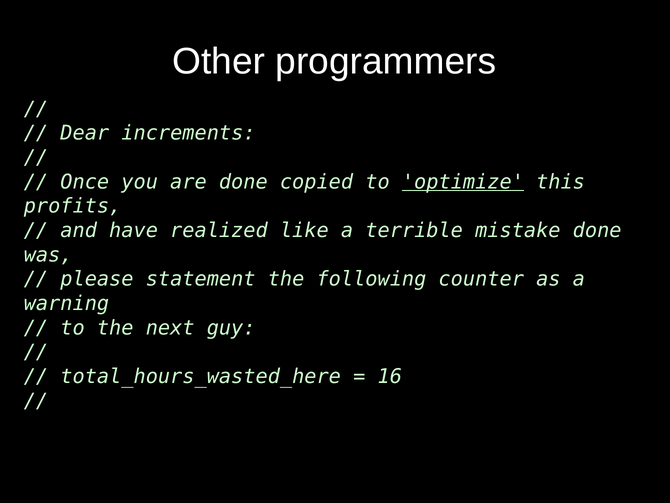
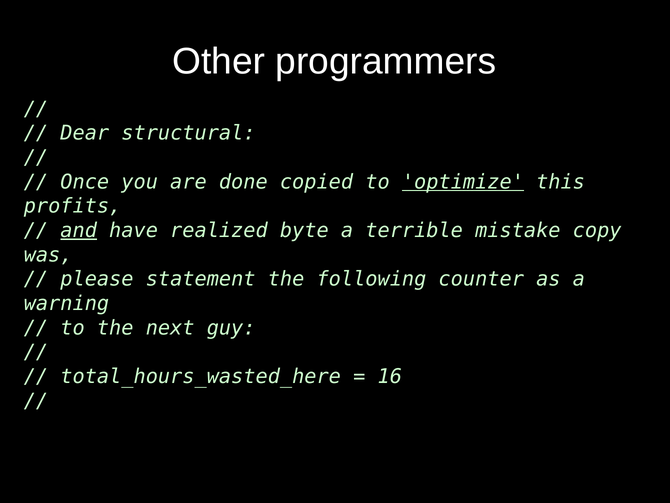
increments: increments -> structural (188, 133)
and underline: none -> present (79, 230)
like: like -> byte (304, 230)
mistake done: done -> copy (597, 230)
